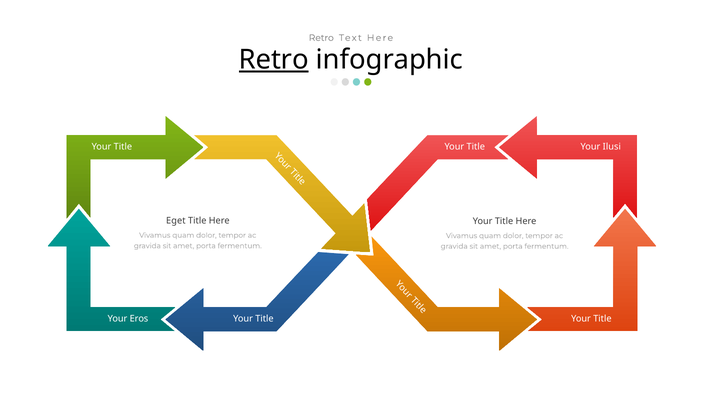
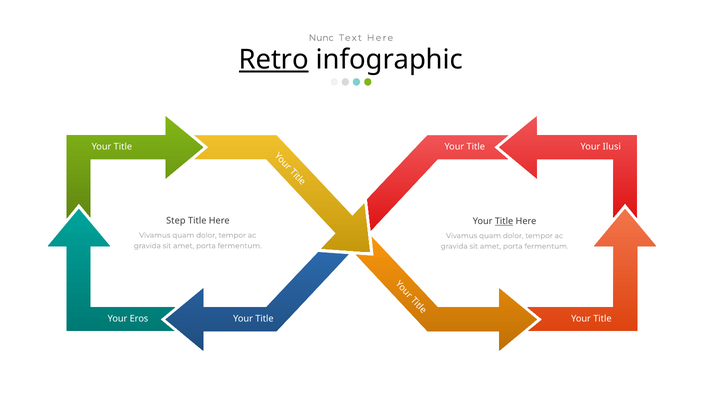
Retro: Retro -> Nunc (321, 38)
Eget: Eget -> Step (176, 221)
Title underline: none -> present (504, 221)
